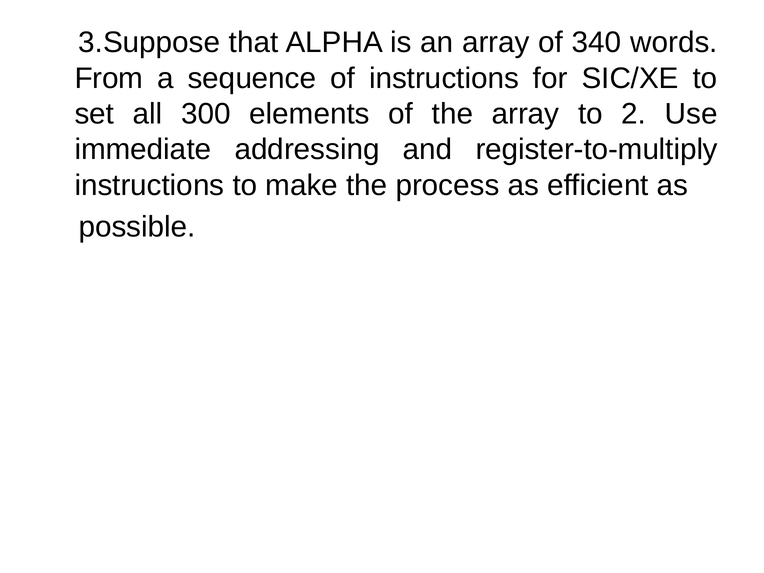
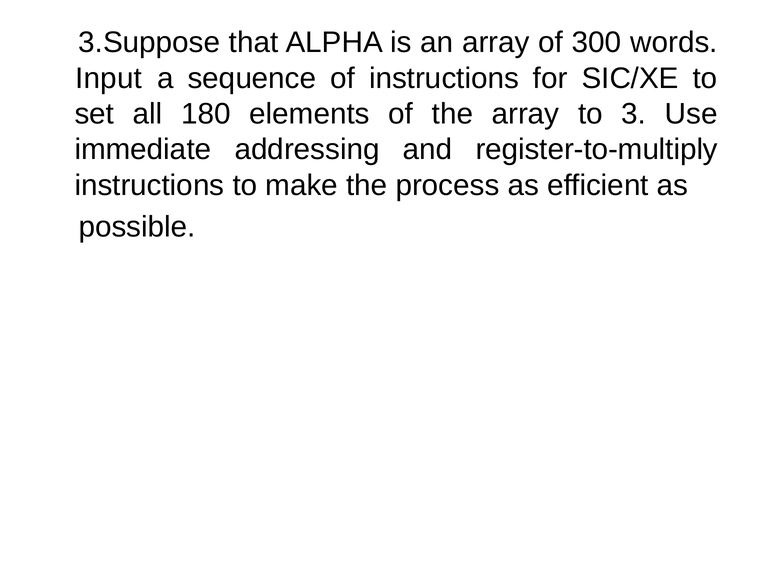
340: 340 -> 300 (597, 43)
From: From -> Input (109, 78)
300: 300 -> 180 (206, 114)
2: 2 -> 3 (634, 114)
